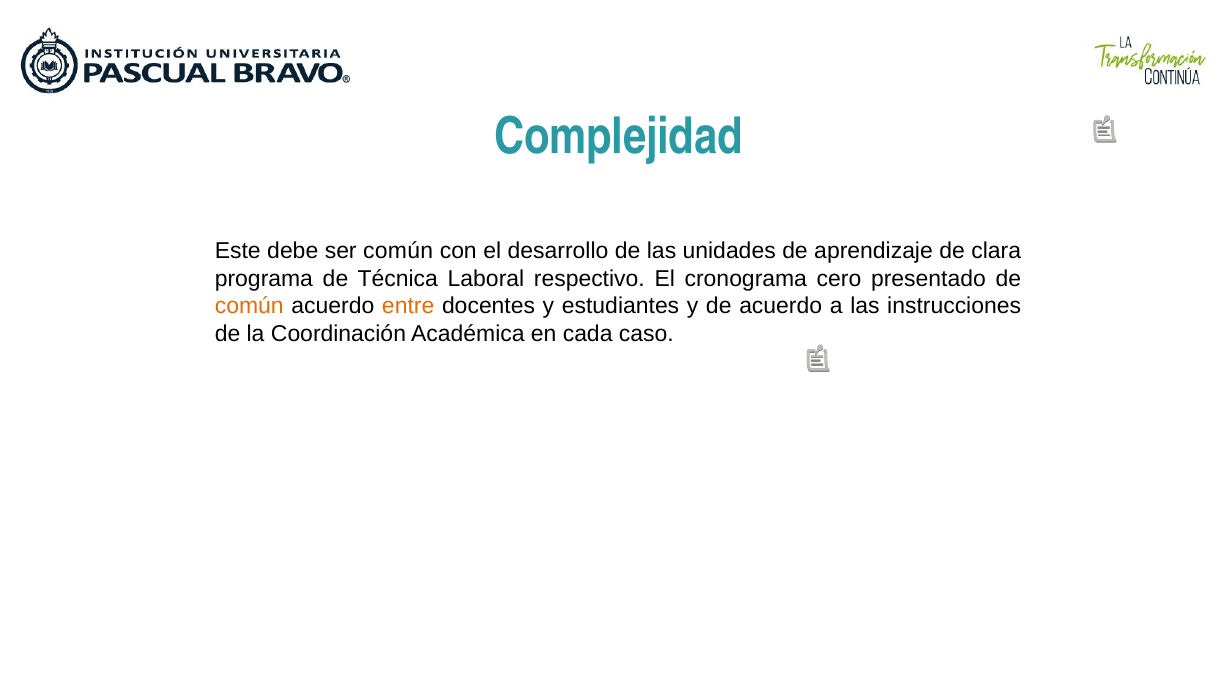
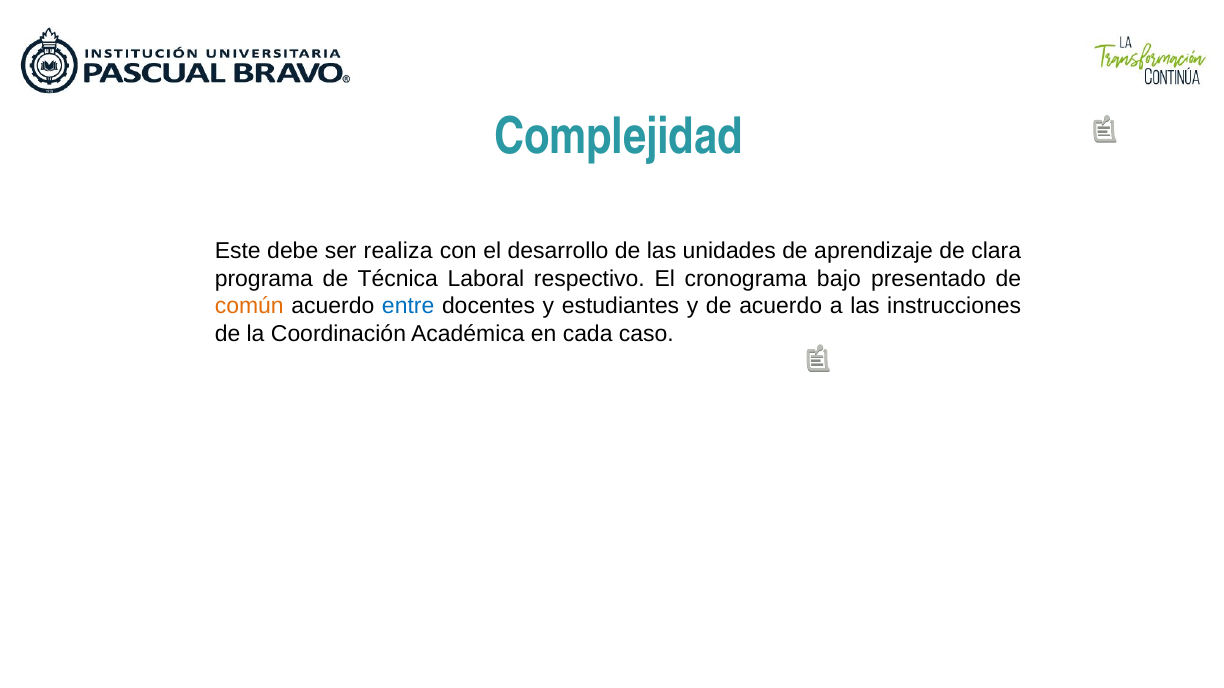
ser común: común -> realiza (398, 251)
cero: cero -> bajo (839, 279)
entre colour: orange -> blue (408, 306)
